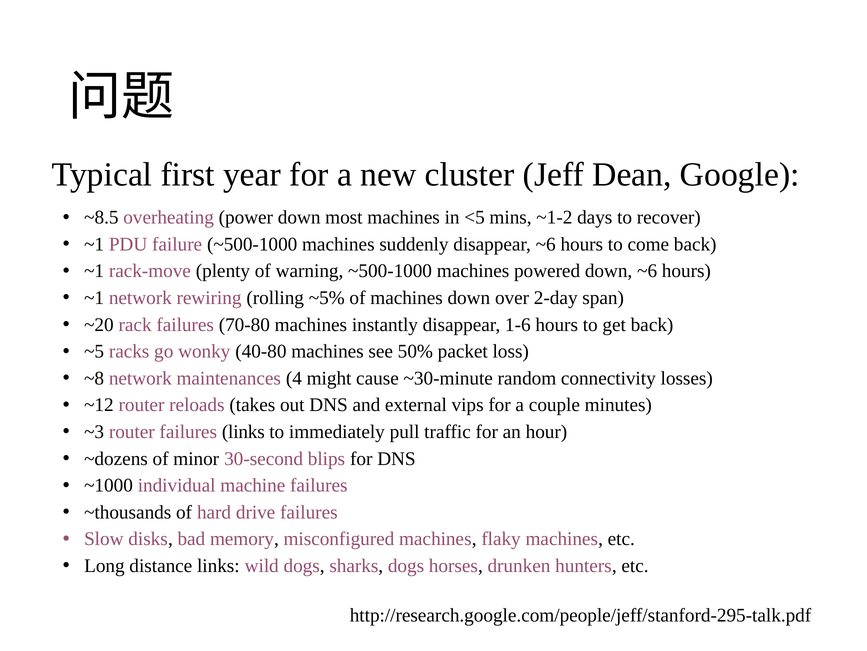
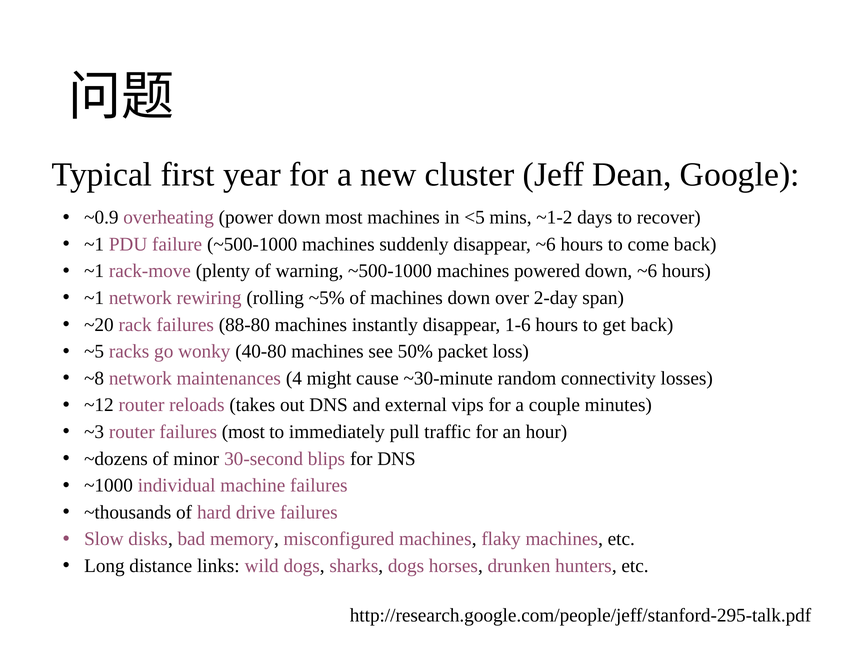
~8.5: ~8.5 -> ~0.9 (101, 217)
70-80: 70-80 -> 88-80 (244, 324)
failures links: links -> most (243, 431)
